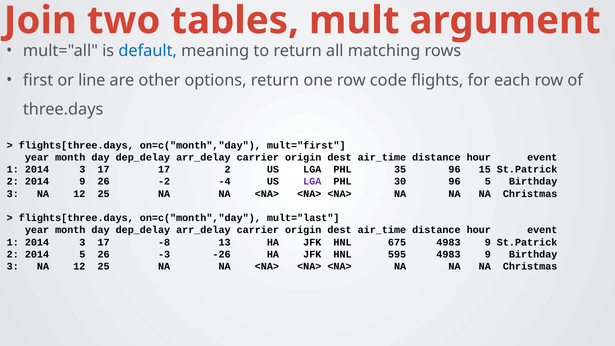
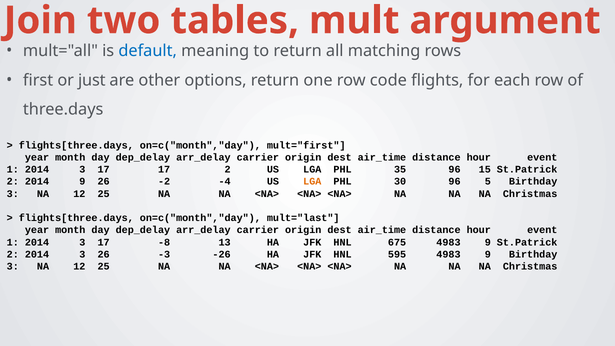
line: line -> just (92, 80)
LGA colour: purple -> orange (312, 182)
2 2014 5: 5 -> 3 (82, 254)
